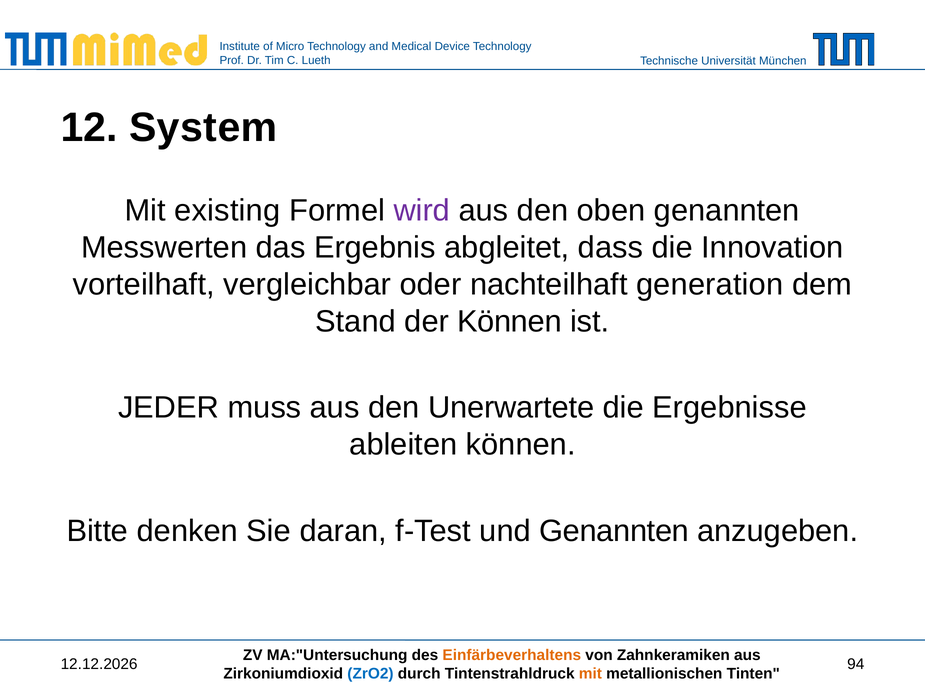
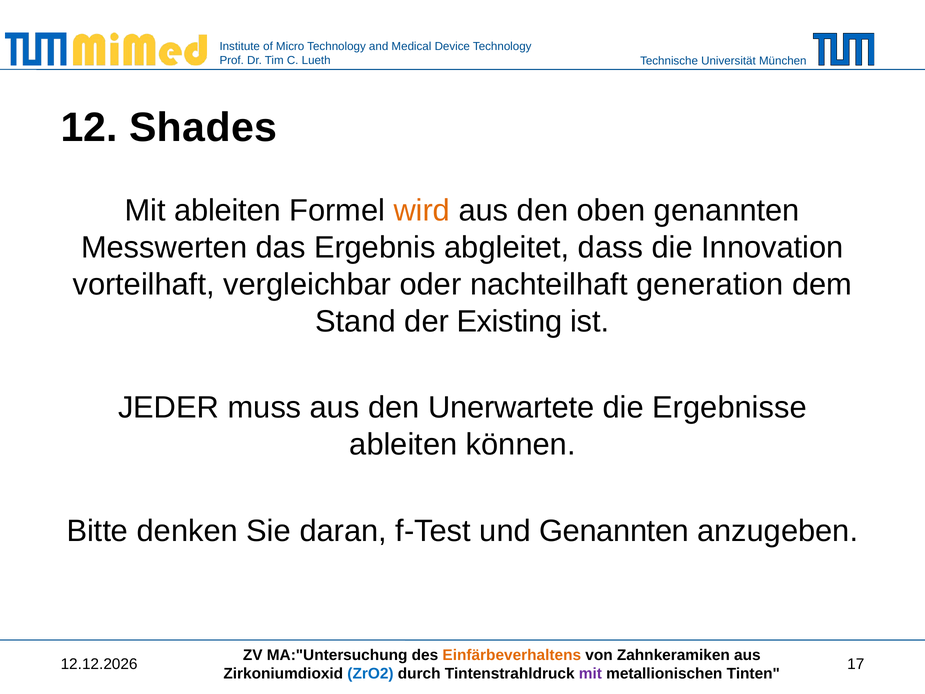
System: System -> Shades (203, 128)
Mit existing: existing -> ableiten (228, 210)
wird colour: purple -> orange (422, 210)
der Können: Können -> Existing (509, 321)
94: 94 -> 17 (856, 664)
mit colour: orange -> purple (590, 673)
